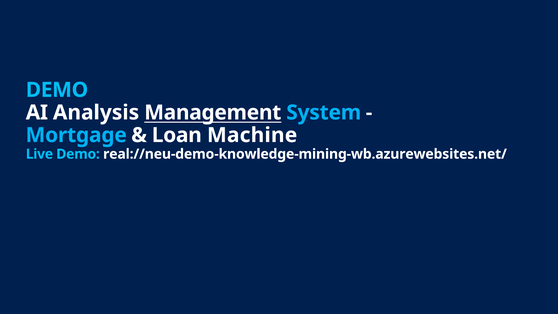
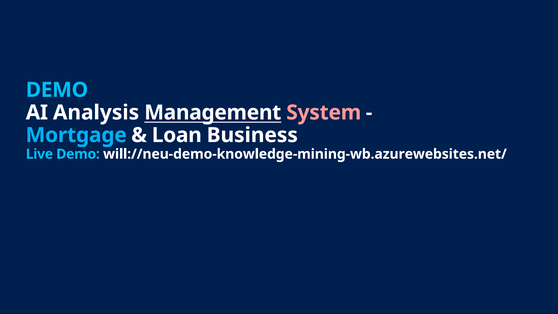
System colour: light blue -> pink (324, 113)
Machine: Machine -> Business (252, 135)
real://neu-demo-knowledge-mining-wb.azurewebsites.net/: real://neu-demo-knowledge-mining-wb.azurewebsites.net/ -> will://neu-demo-knowledge-mining-wb.azurewebsites.net/ (305, 154)
